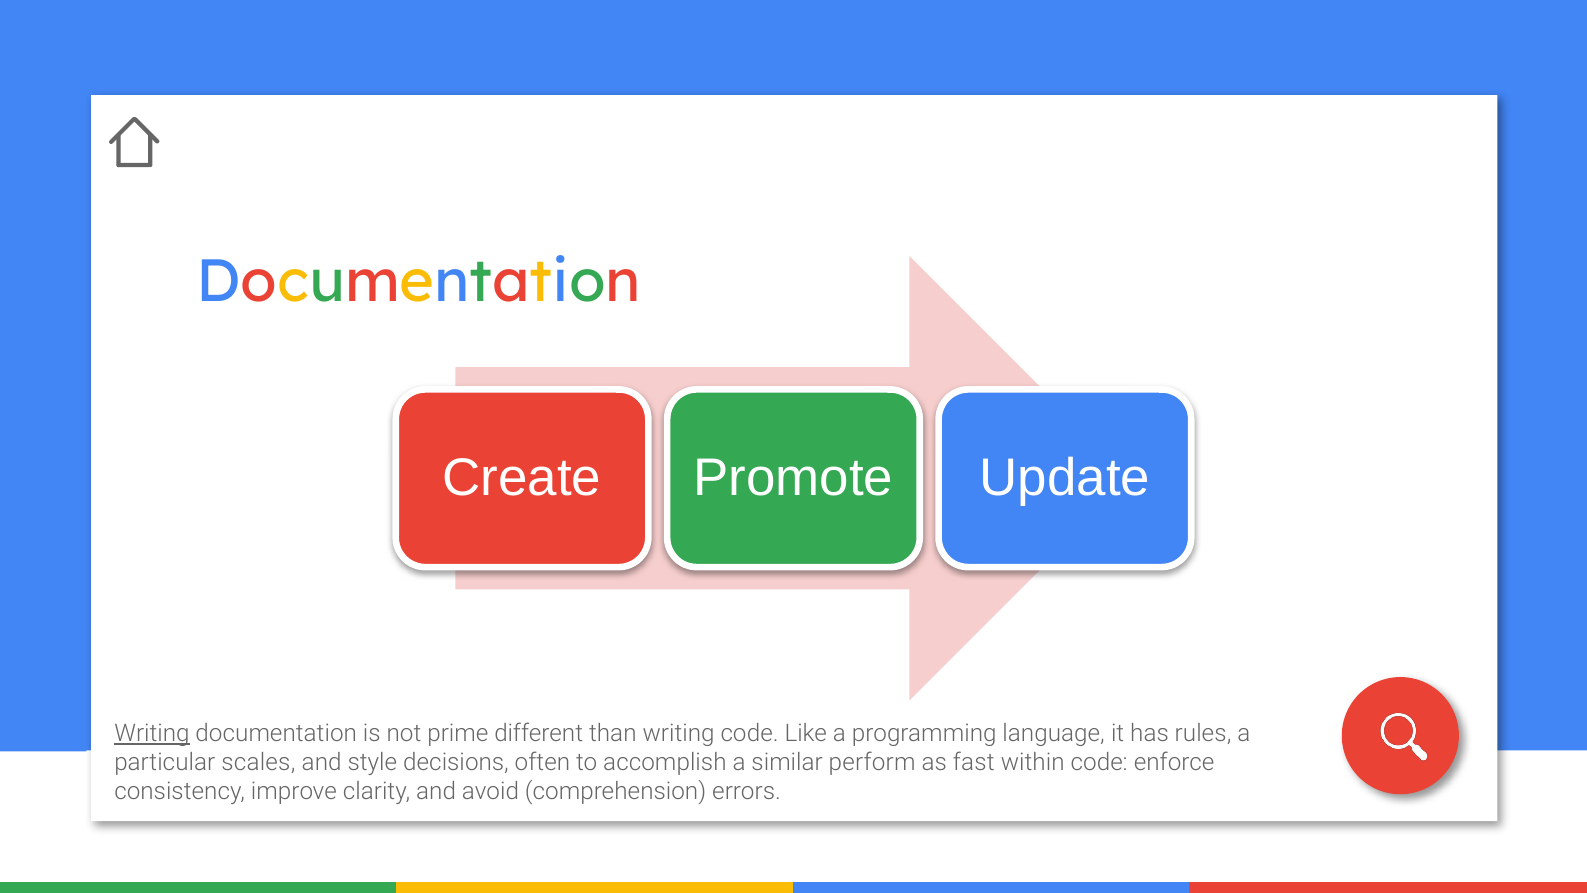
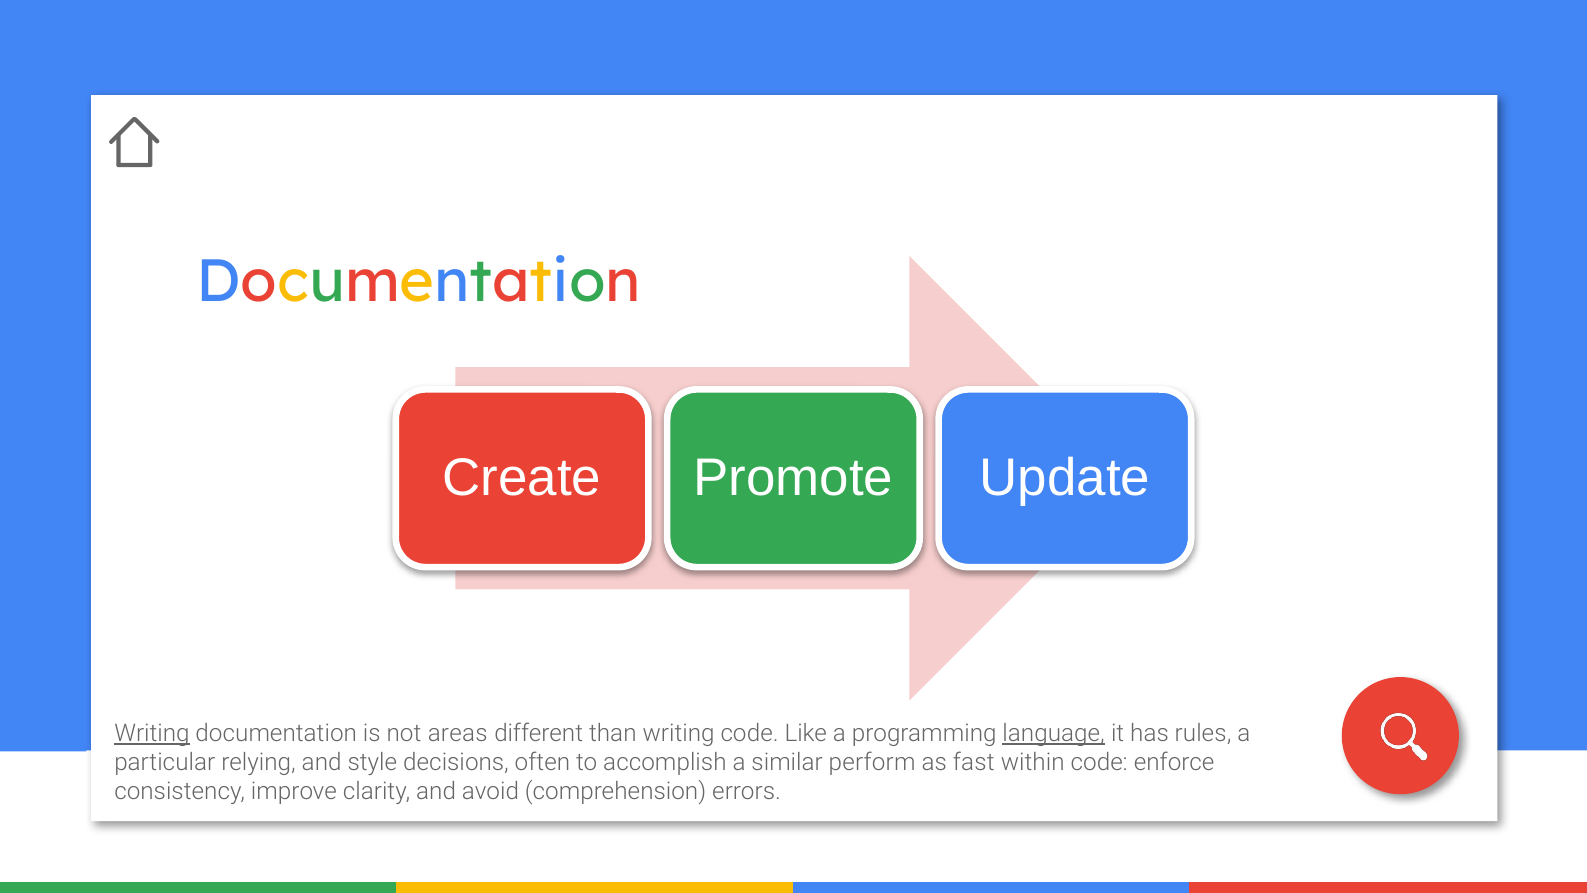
prime: prime -> areas (458, 733)
language underline: none -> present (1054, 733)
scales: scales -> relying (258, 762)
